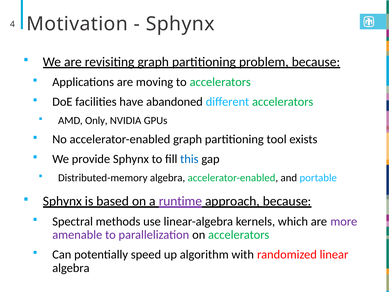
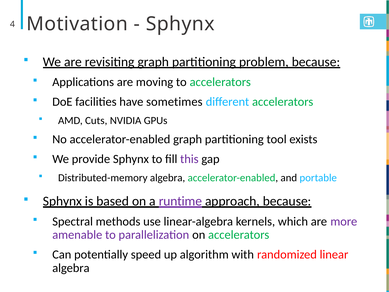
abandoned: abandoned -> sometimes (174, 102)
Only: Only -> Cuts (96, 120)
this colour: blue -> purple (189, 159)
